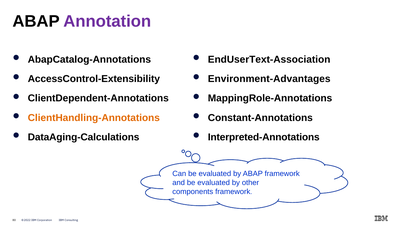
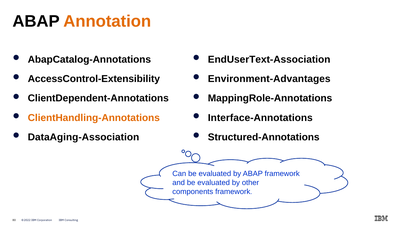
Annotation colour: purple -> orange (107, 21)
Constant-Annotations: Constant-Annotations -> Interface-Annotations (260, 118)
DataAging-Calculations: DataAging-Calculations -> DataAging-Association (84, 137)
Interpreted-Annotations: Interpreted-Annotations -> Structured-Annotations (264, 137)
